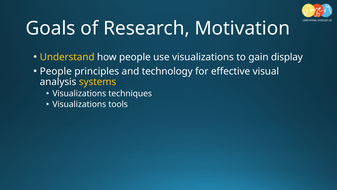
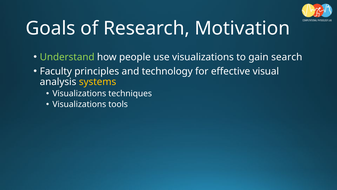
Understand colour: yellow -> light green (67, 57)
display: display -> search (287, 57)
People: People -> Faculty (56, 71)
